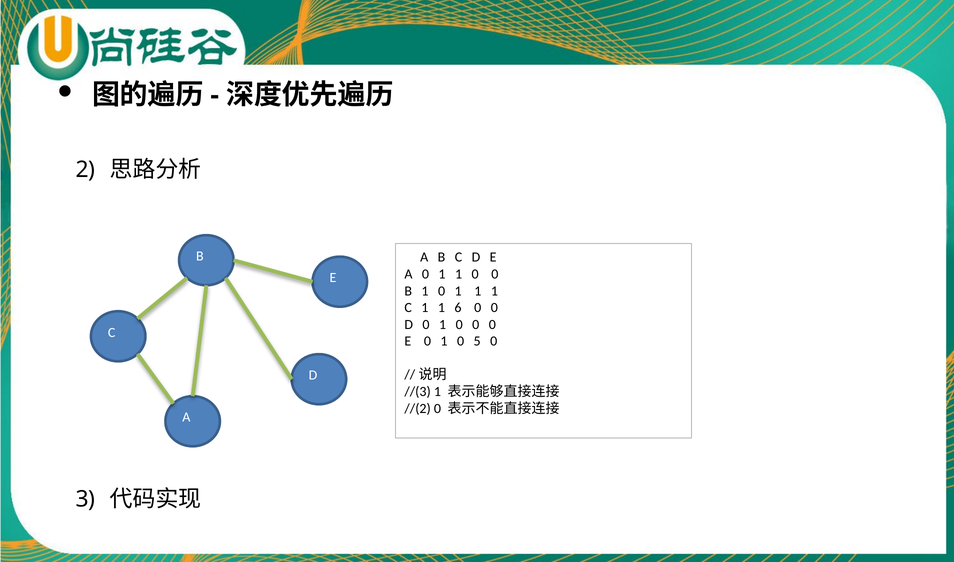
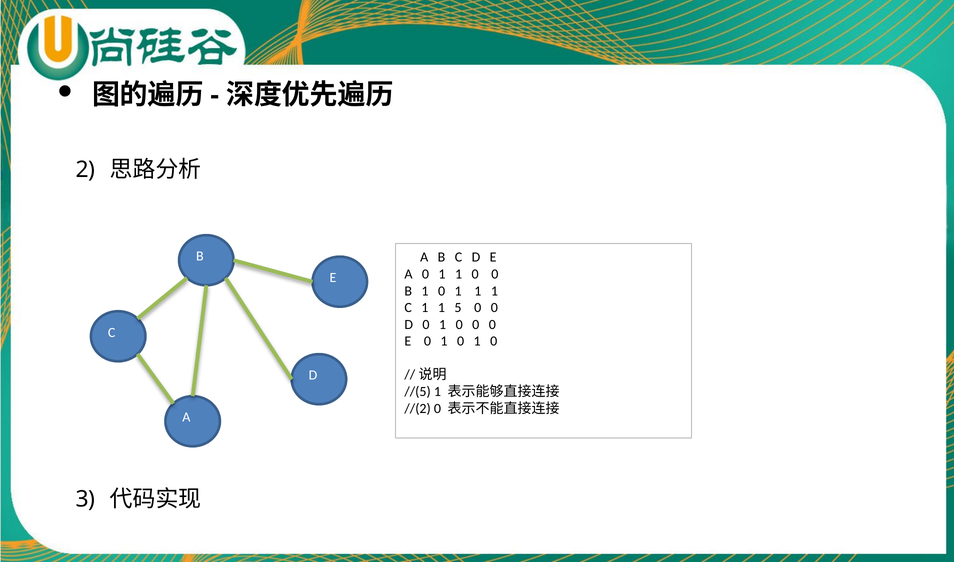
6: 6 -> 5 (458, 308)
0 1 0 5: 5 -> 1 (477, 341)
//(3: //(3 -> //(5 (418, 391)
